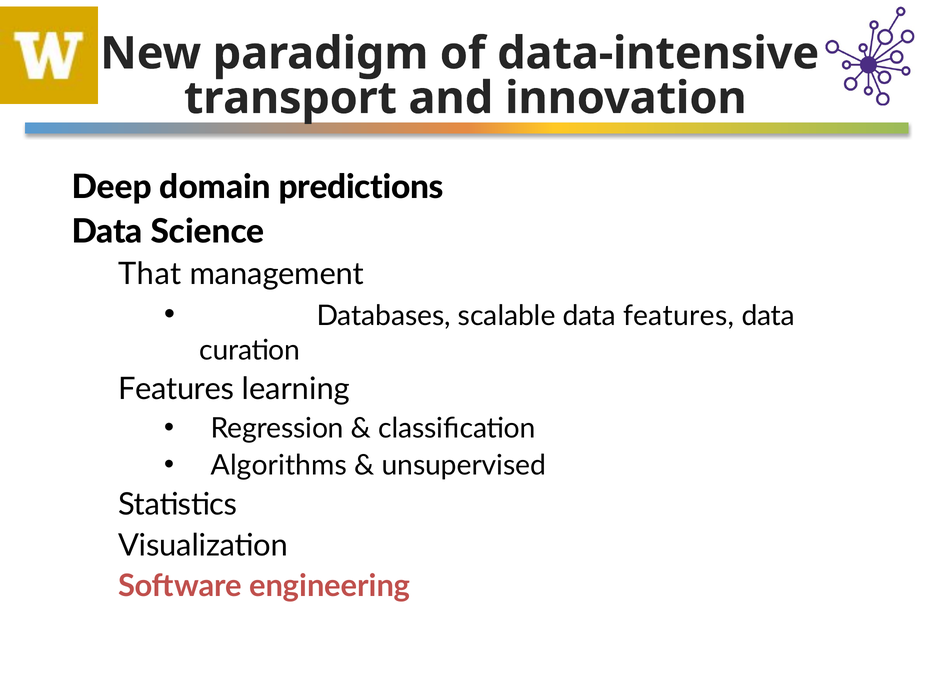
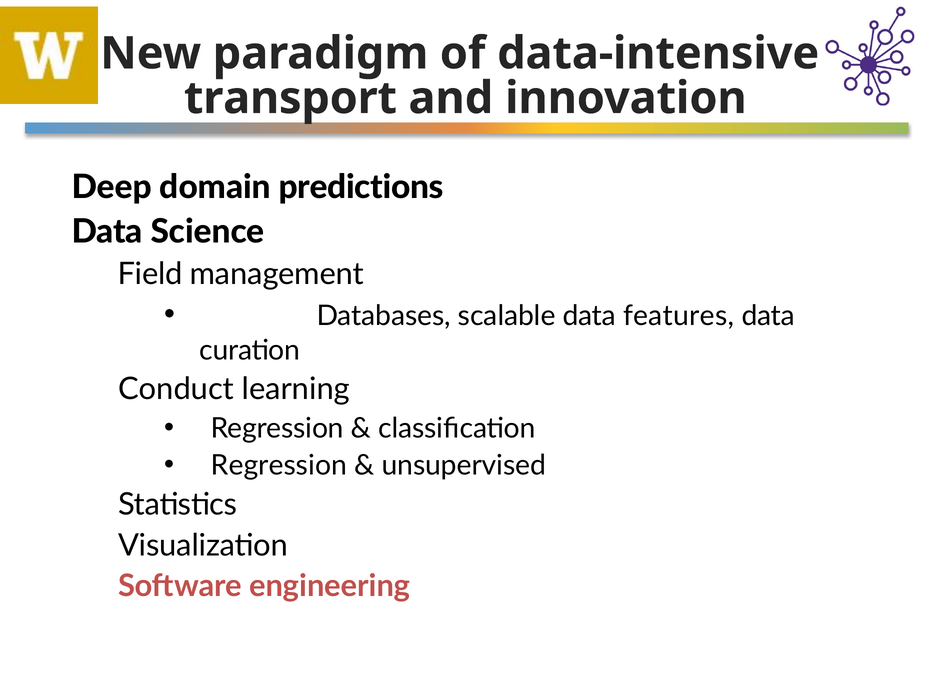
That: That -> Field (150, 274)
Features: Features -> Conduct (176, 389)
Algorithms: Algorithms -> Regression (279, 465)
